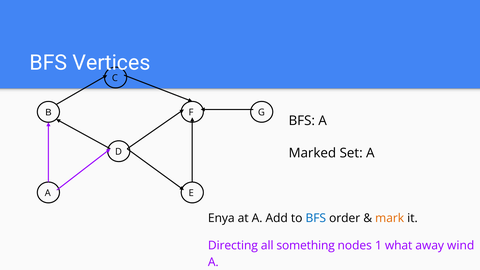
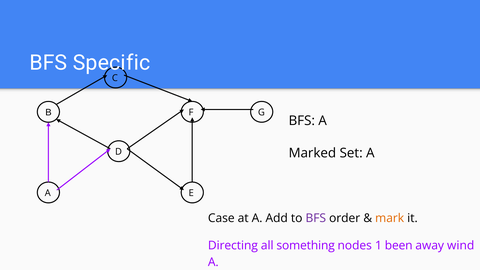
Vertices: Vertices -> Specific (111, 63)
Enya: Enya -> Case (221, 218)
BFS colour: blue -> purple (316, 218)
what: what -> been (399, 246)
